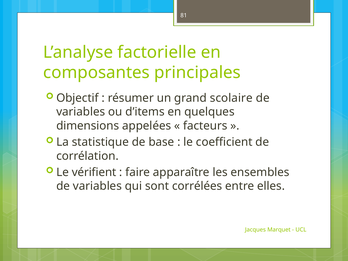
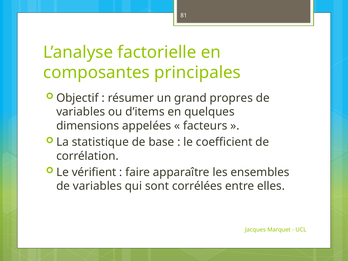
scolaire: scolaire -> propres (231, 98)
